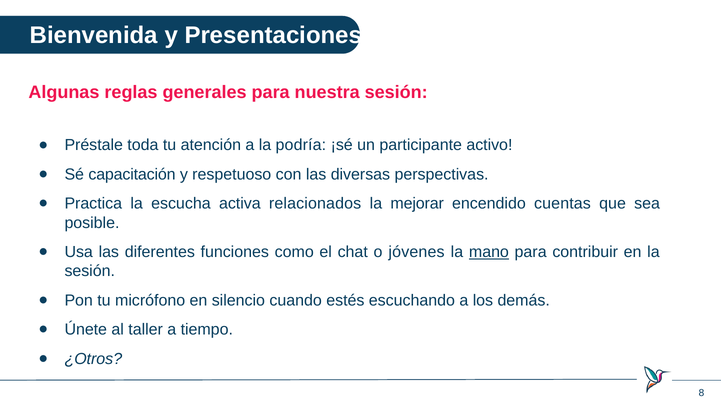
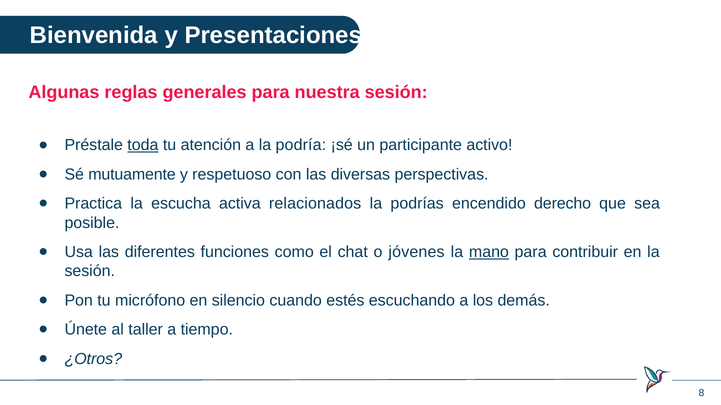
toda underline: none -> present (143, 145)
capacitación: capacitación -> mutuamente (132, 175)
mejorar: mejorar -> podrías (417, 204)
cuentas: cuentas -> derecho (563, 204)
